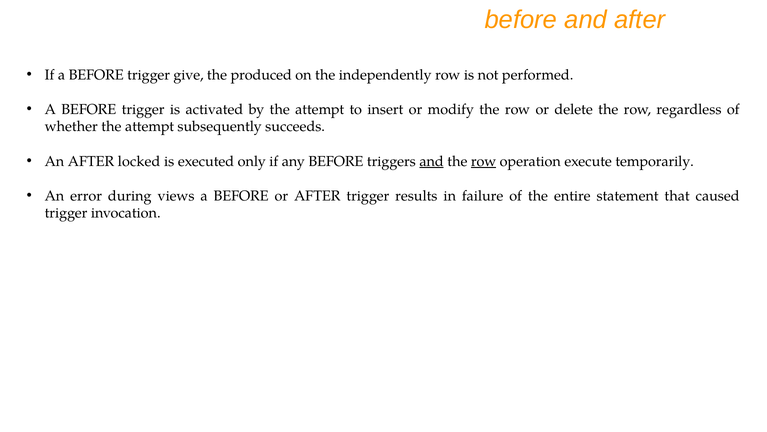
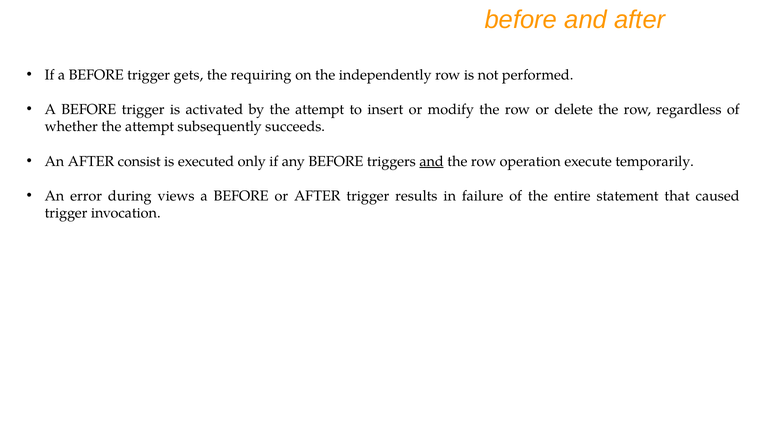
give: give -> gets (188, 75)
produced: produced -> requiring (261, 75)
locked: locked -> consist (139, 161)
row underline: present -> none (484, 161)
